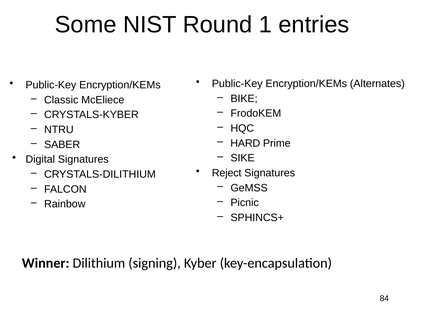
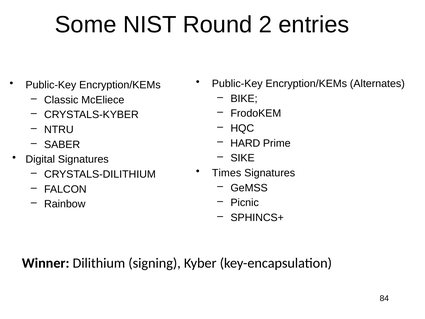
1: 1 -> 2 (265, 25)
Reject: Reject -> Times (227, 173)
